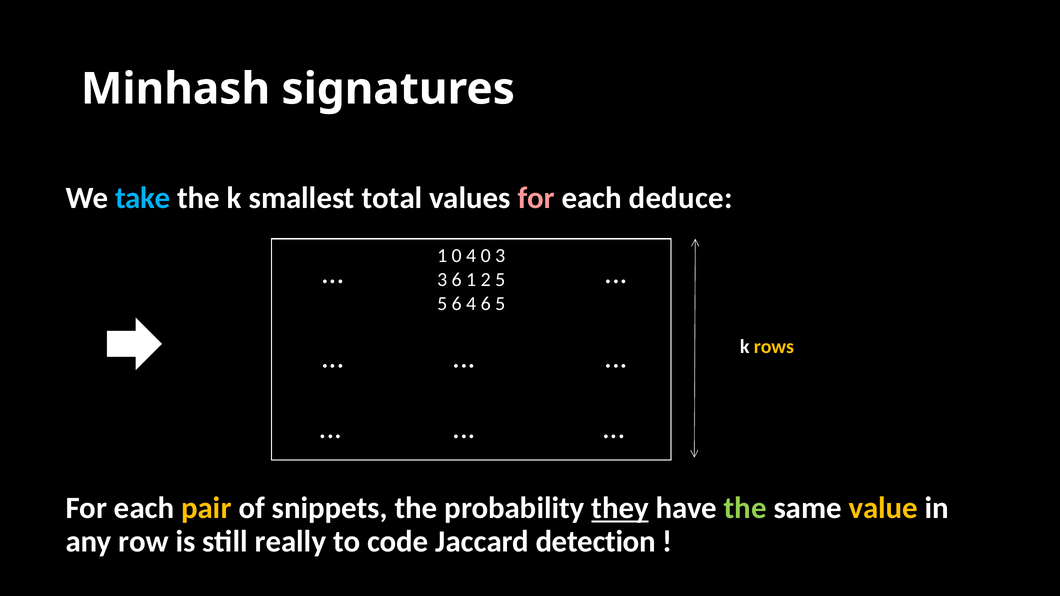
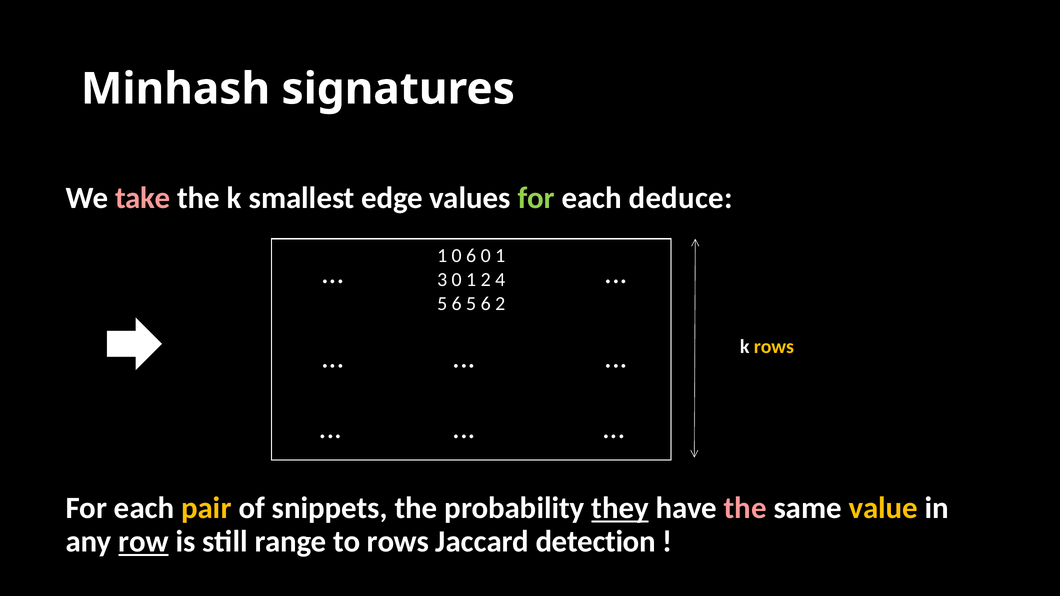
take colour: light blue -> pink (143, 198)
total: total -> edge (392, 198)
for colour: pink -> light green (536, 198)
0 4: 4 -> 6 (471, 256)
3: 3 -> 1 (500, 256)
3 6: 6 -> 0 (457, 280)
2 5: 5 -> 4 (500, 280)
6 4: 4 -> 5 (471, 304)
6 5: 5 -> 2 (500, 304)
the colour: light green -> pink (745, 508)
row underline: none -> present (144, 542)
really: really -> range (291, 542)
to code: code -> rows (398, 542)
